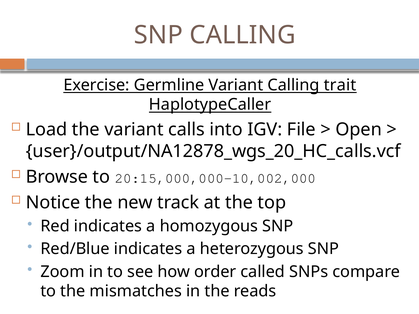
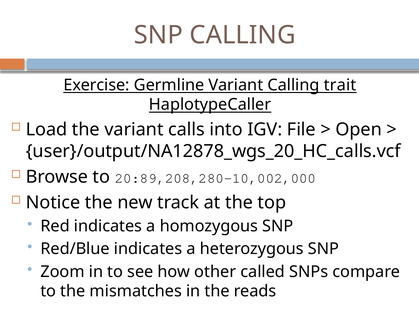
20:15,000,000-10,002,000: 20:15,000,000-10,002,000 -> 20:89,208,280-10,002,000 (215, 178)
order: order -> other (215, 272)
